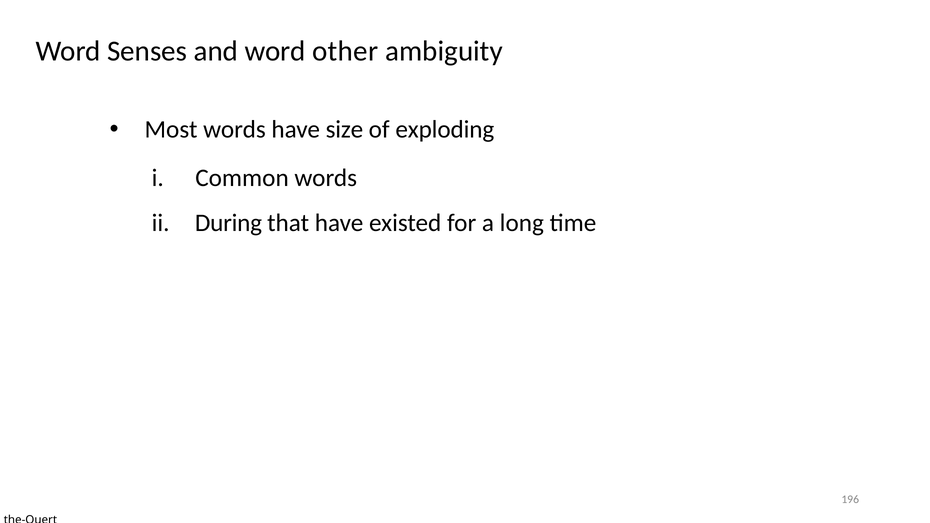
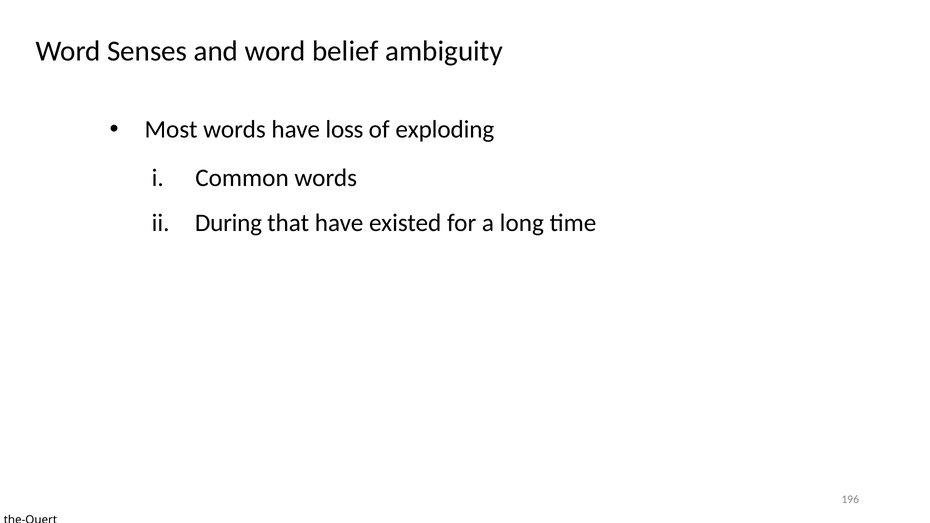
other: other -> belief (345, 51)
size: size -> loss (344, 130)
